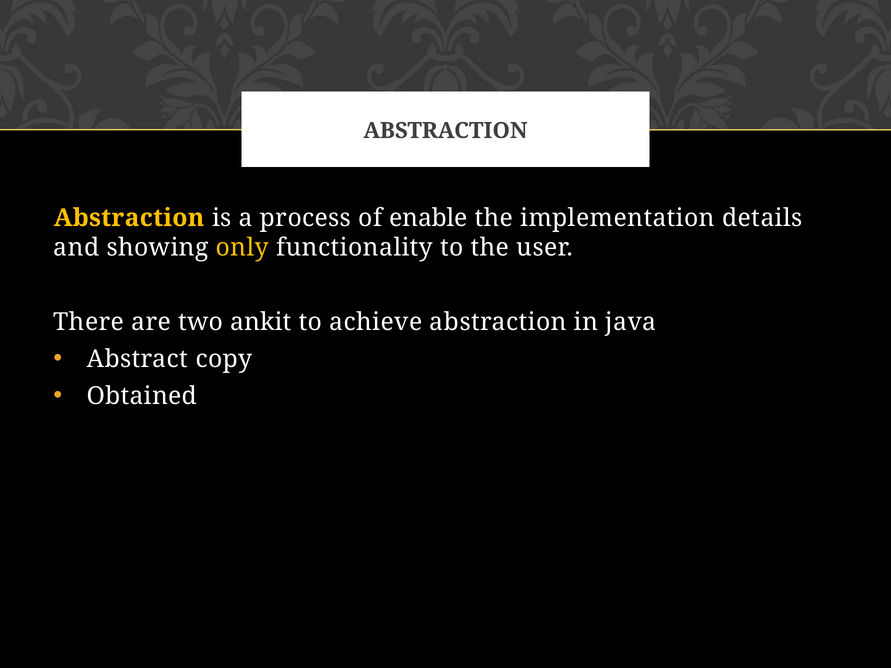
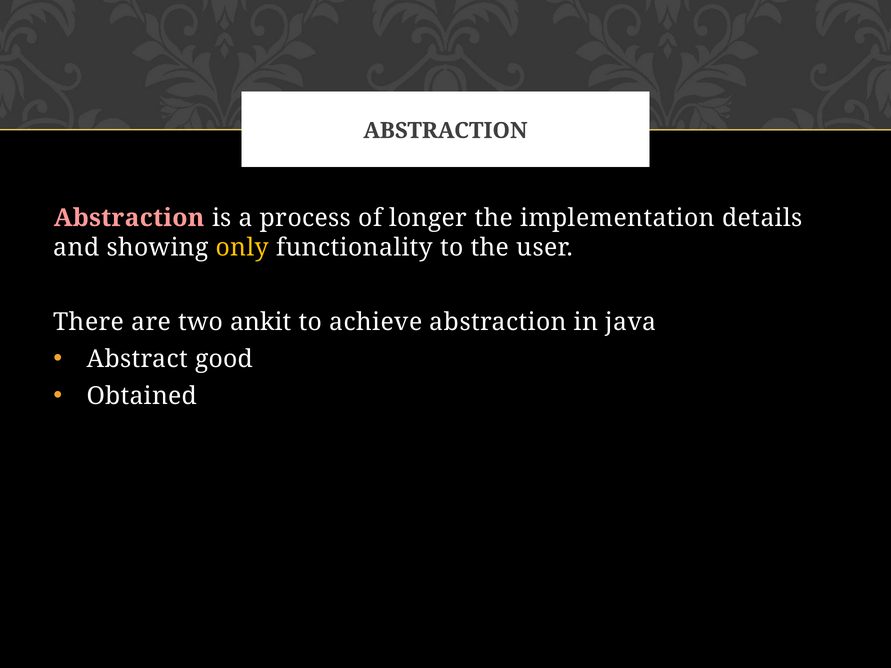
Abstraction colour: yellow -> pink (129, 218)
enable: enable -> longer (428, 218)
copy: copy -> good (224, 359)
